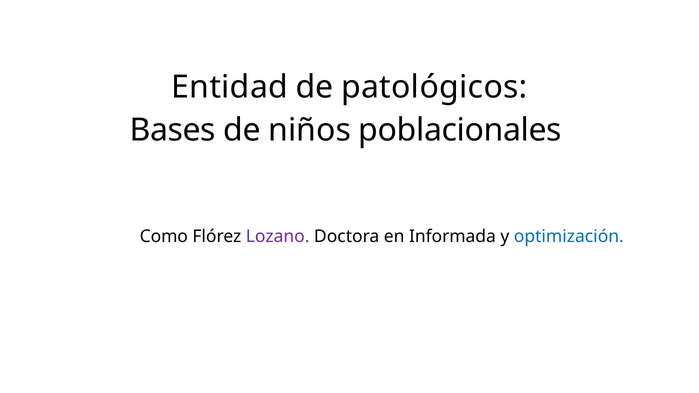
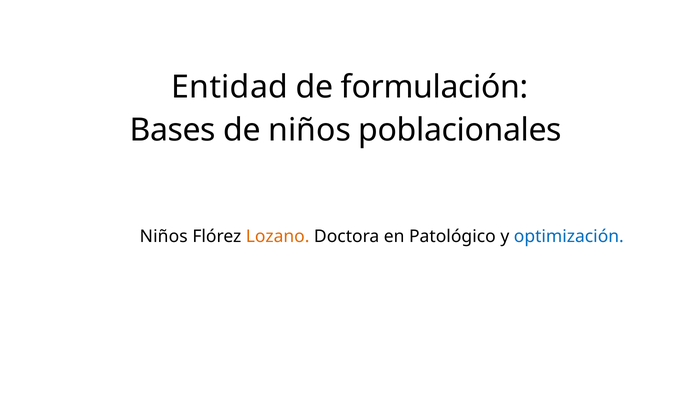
patológicos: patológicos -> formulación (435, 87)
Como: Como -> Niños (164, 237)
Lozano colour: purple -> orange (278, 237)
Informada: Informada -> Patológico (452, 237)
